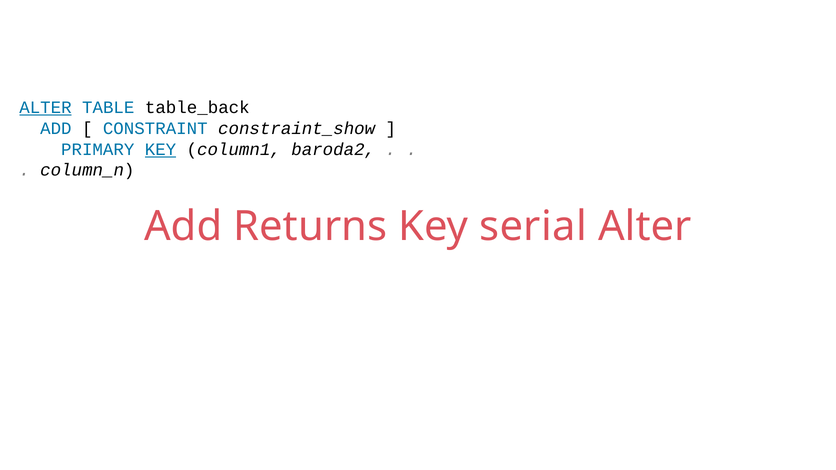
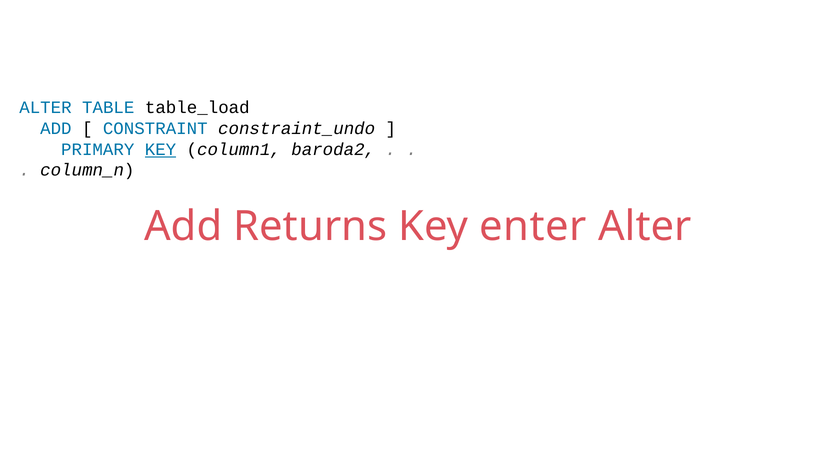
ALTER underline: present -> none (45, 108)
table_back: table_back -> table_load (197, 108)
constraint_show: constraint_show -> constraint_undo (297, 128)
serial: serial -> enter (533, 227)
